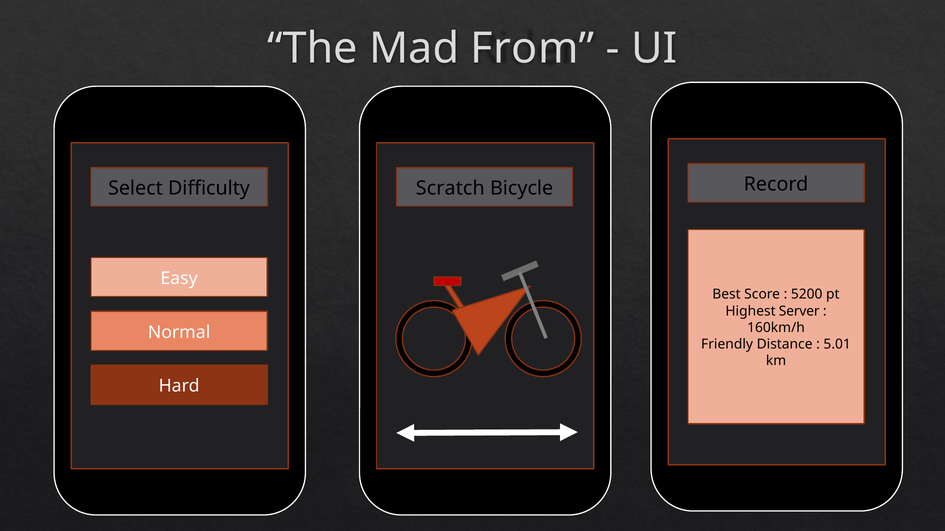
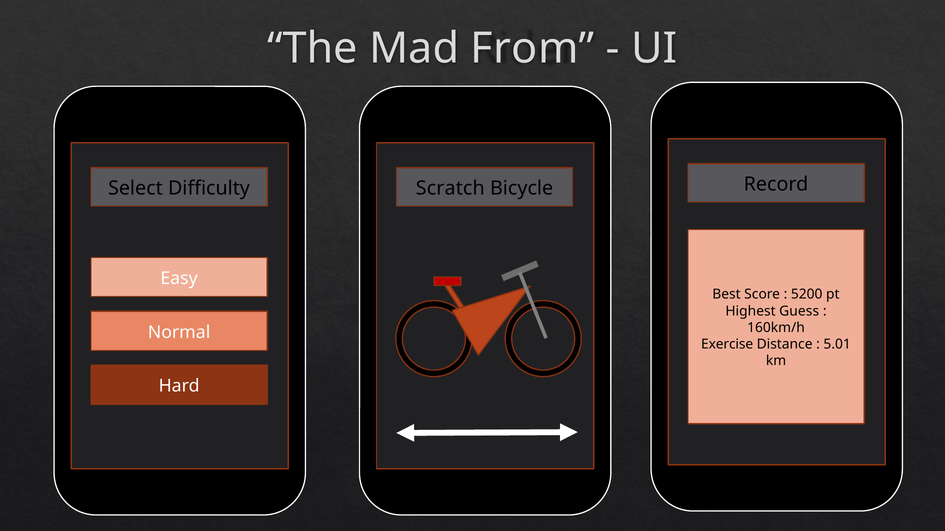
Server: Server -> Guess (799, 311)
Friendly: Friendly -> Exercise (727, 344)
